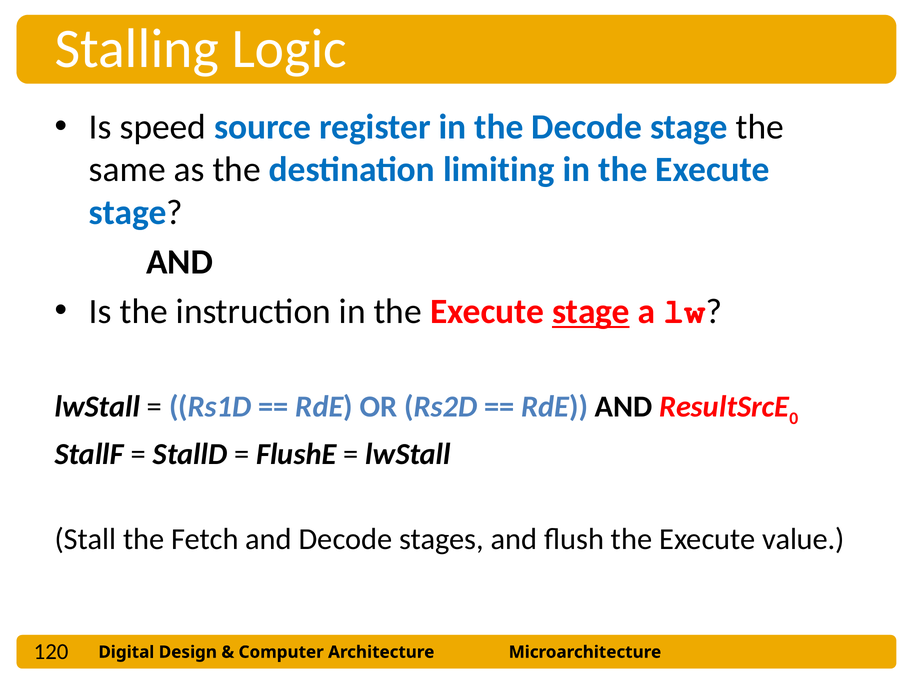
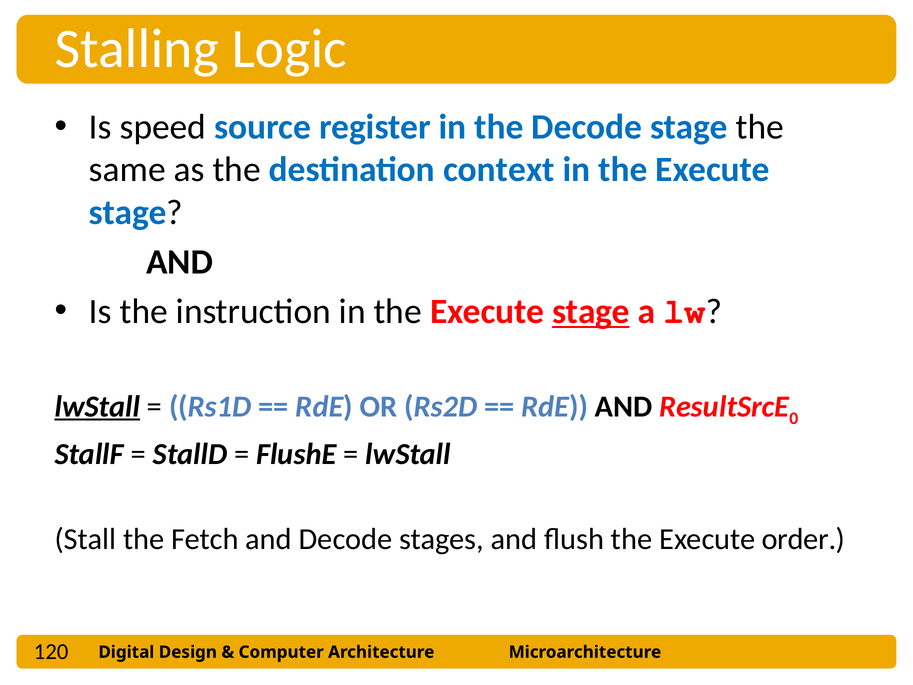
limiting: limiting -> context (499, 170)
lwStall underline: none -> present (97, 406)
value: value -> order (803, 539)
